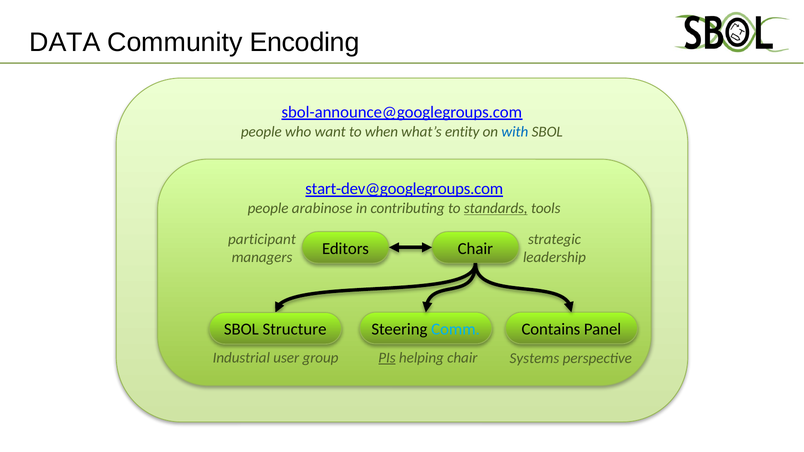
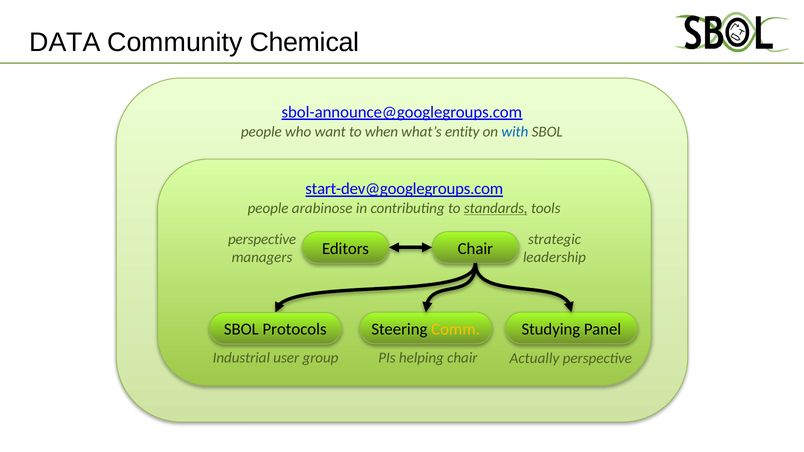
Encoding: Encoding -> Chemical (304, 42)
participant: participant -> perspective (262, 239)
Comm colour: light blue -> yellow (456, 329)
Contains: Contains -> Studying (551, 329)
Structure: Structure -> Protocols (295, 330)
PIs underline: present -> none (387, 358)
Systems: Systems -> Actually (534, 358)
